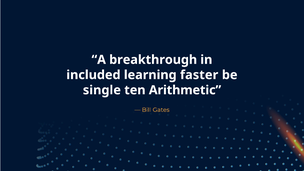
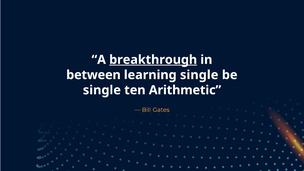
breakthrough underline: none -> present (153, 60)
included: included -> between (93, 75)
learning faster: faster -> single (199, 75)
